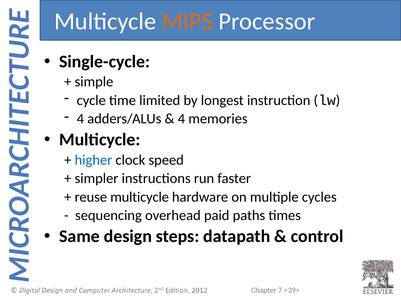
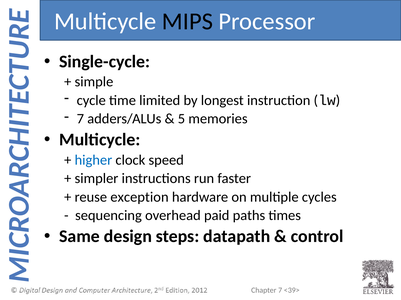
MIPS colour: orange -> black (187, 21)
4: 4 -> 7 (80, 119)
4: 4 -> 5 (181, 119)
reuse multicycle: multicycle -> exception (139, 197)
